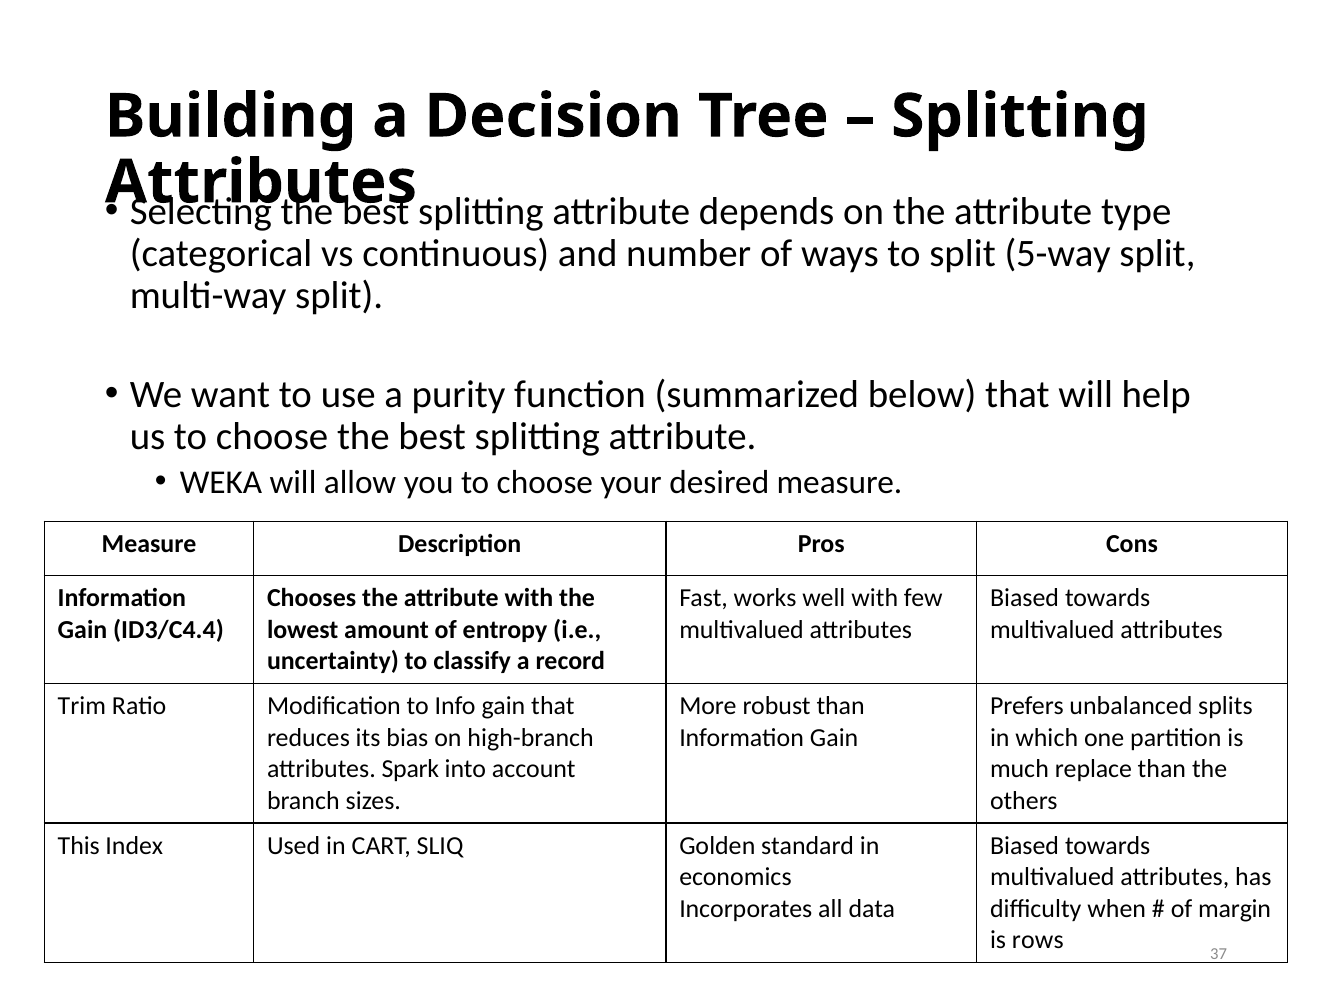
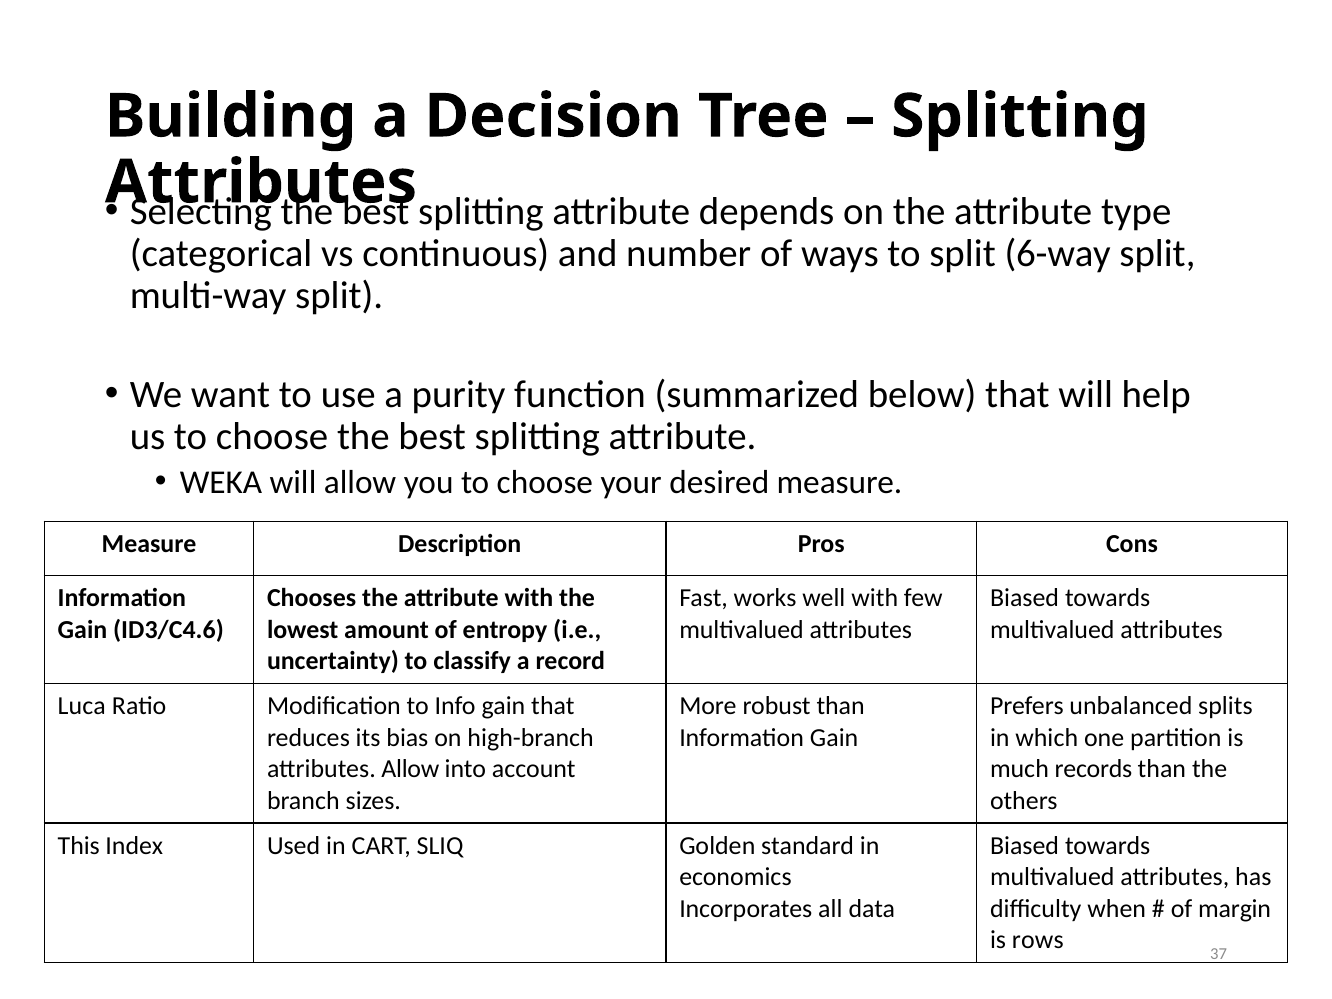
5-way: 5-way -> 6-way (1058, 254)
ID3/C4.4: ID3/C4.4 -> ID3/C4.6 (168, 630)
Trim: Trim -> Luca (82, 706)
attributes Spark: Spark -> Allow (410, 769)
replace: replace -> records (1093, 769)
